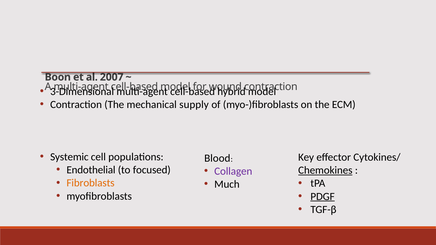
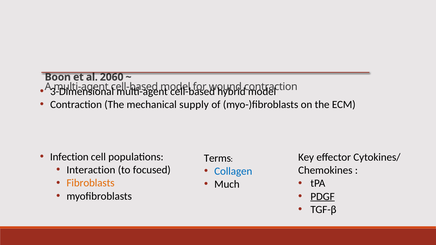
2007: 2007 -> 2060 (112, 77)
Systemic: Systemic -> Infection (69, 157)
Blood: Blood -> Terms (217, 158)
Endothelial: Endothelial -> Interaction (91, 170)
Collagen colour: purple -> blue (233, 171)
Chemokines underline: present -> none (325, 170)
